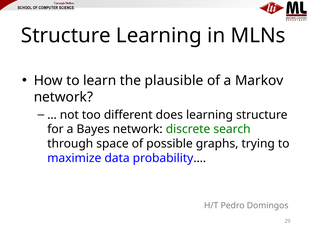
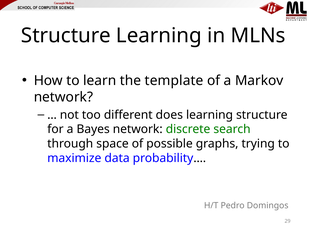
plausible: plausible -> template (174, 81)
